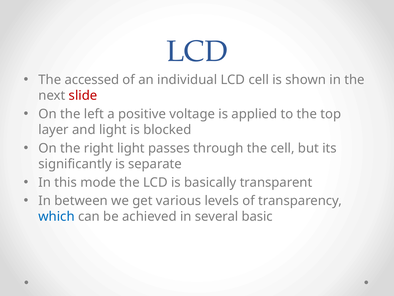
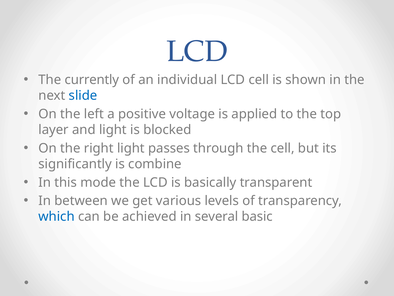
accessed: accessed -> currently (92, 80)
slide colour: red -> blue (83, 95)
separate: separate -> combine (155, 164)
